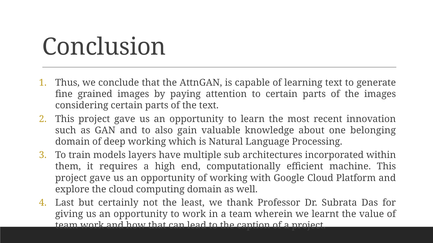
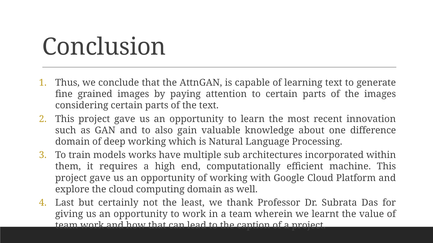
belonging: belonging -> difference (373, 131)
layers: layers -> works (142, 156)
